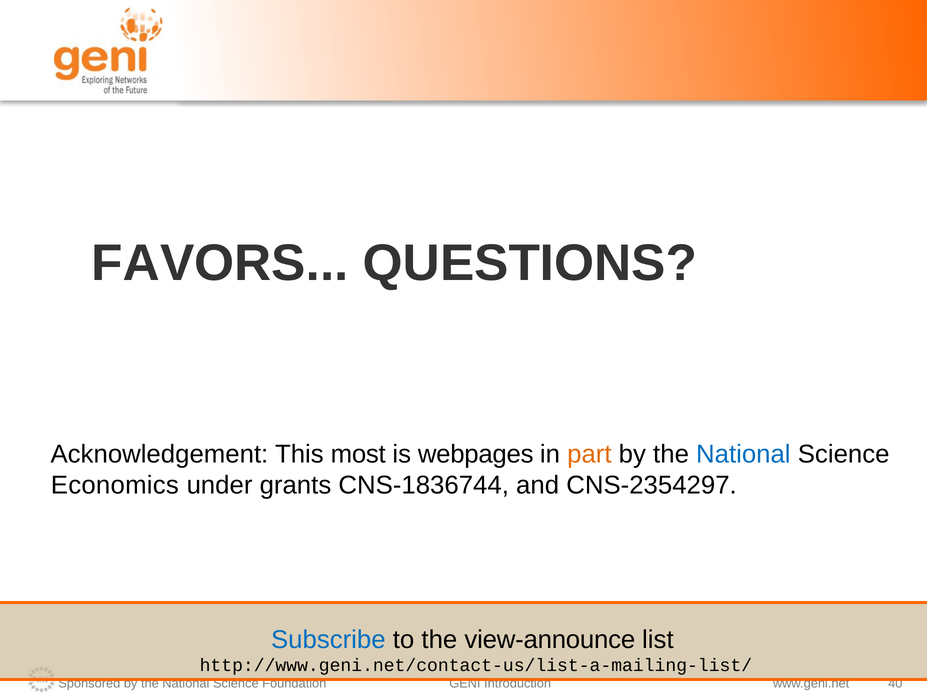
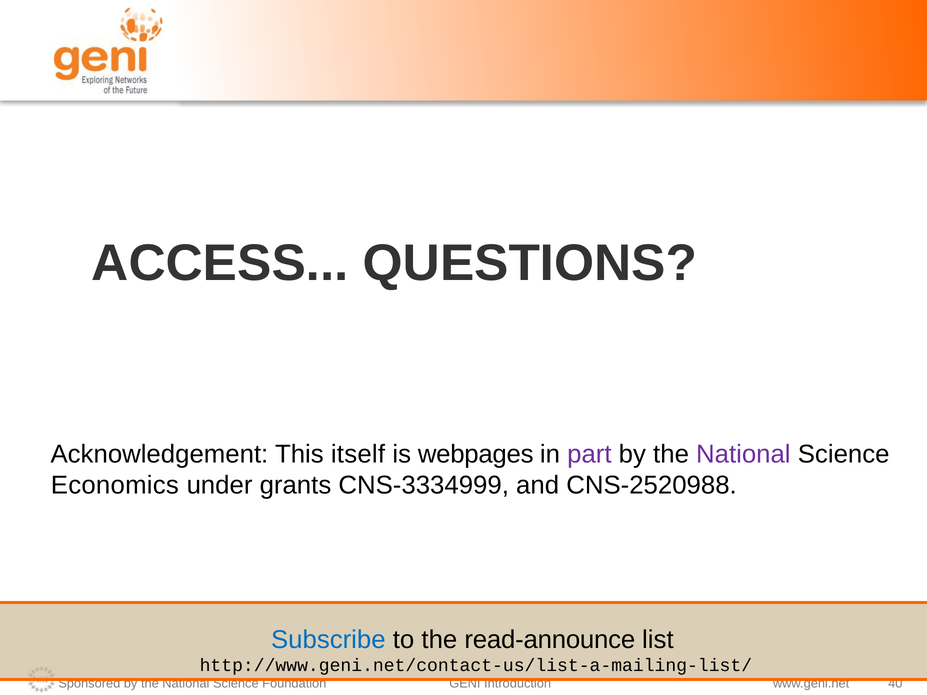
FAVORS: FAVORS -> ACCESS (220, 263)
most: most -> itself (358, 454)
part colour: orange -> purple (589, 454)
National colour: blue -> purple (743, 454)
CNS-1836744: CNS-1836744 -> CNS-3334999 (424, 485)
CNS-2354297: CNS-2354297 -> CNS-2520988 (652, 485)
view-announce: view-announce -> read-announce (550, 640)
